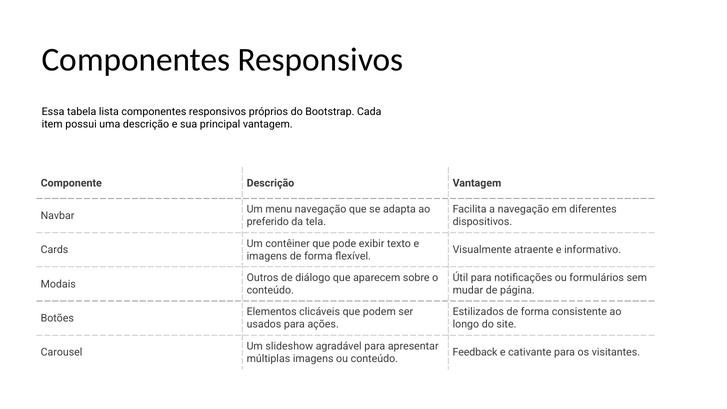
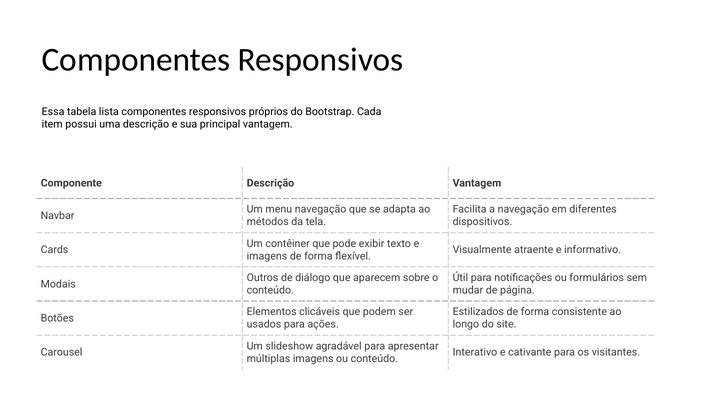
preferido: preferido -> métodos (268, 222)
Feedback: Feedback -> Interativo (475, 352)
